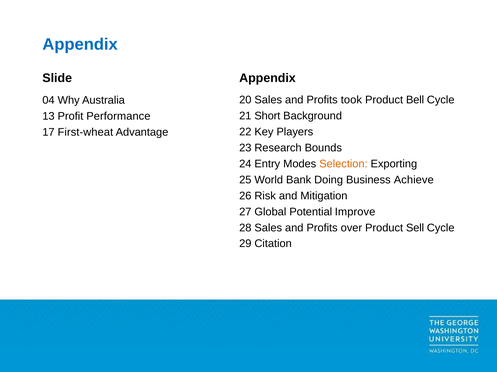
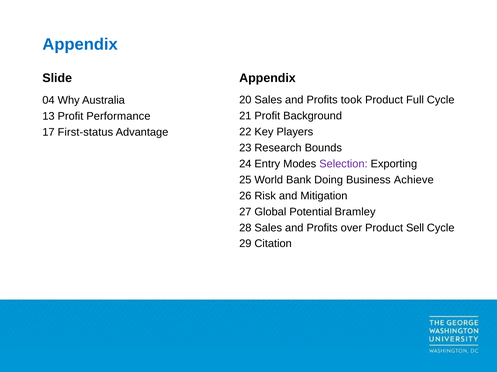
Bell: Bell -> Full (415, 100)
21 Short: Short -> Profit (267, 116)
First-wheat: First-wheat -> First-status (85, 132)
Selection colour: orange -> purple (343, 164)
Improve: Improve -> Bramley (355, 212)
